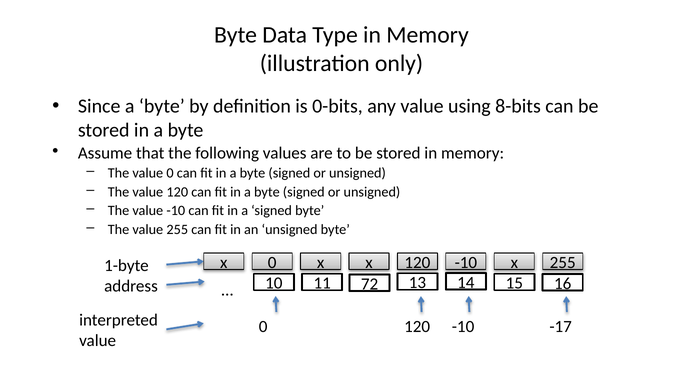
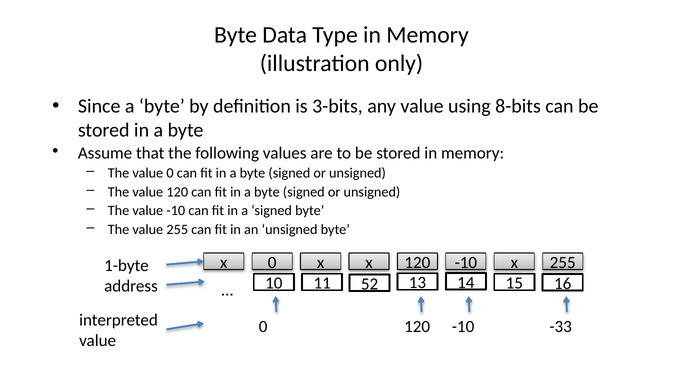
0-bits: 0-bits -> 3-bits (337, 106)
72: 72 -> 52 (370, 284)
-17: -17 -> -33 (561, 327)
